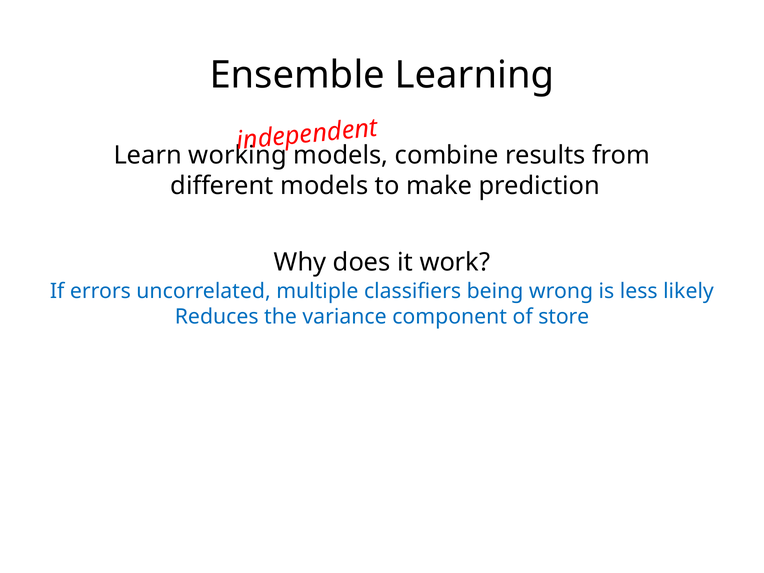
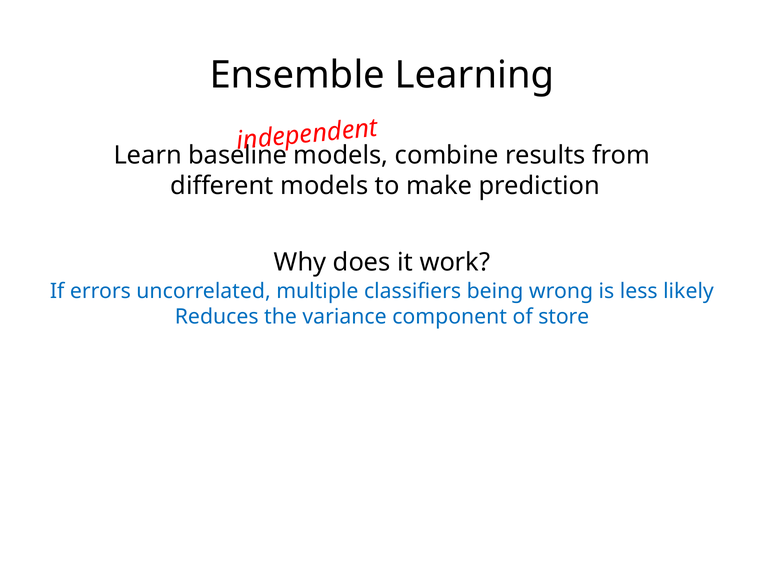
working: working -> baseline (238, 155)
